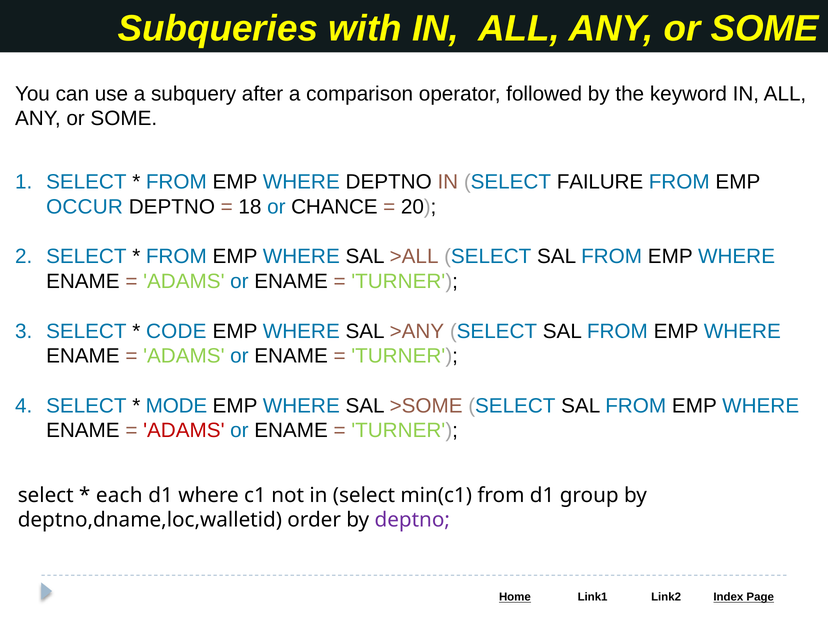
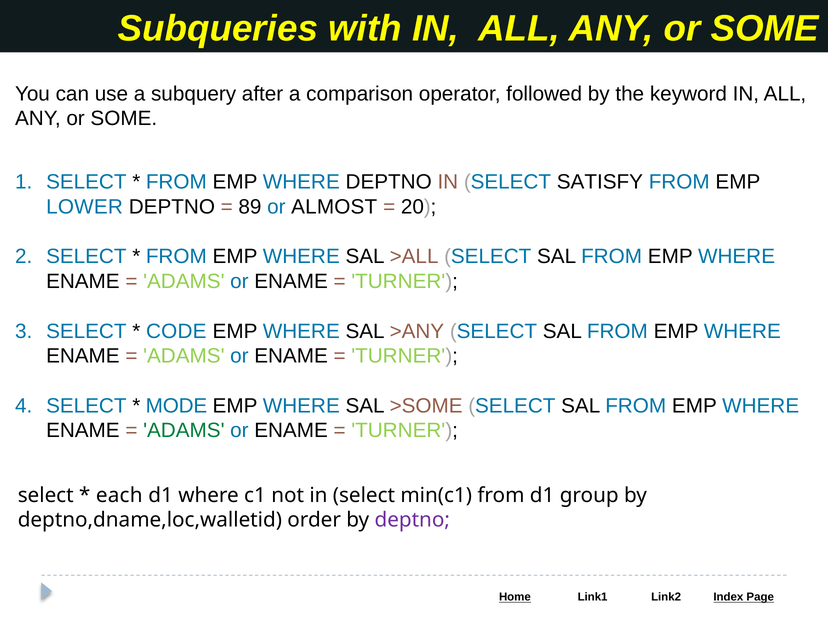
FAILURE: FAILURE -> SATISFY (600, 182)
OCCUR: OCCUR -> LOWER (85, 207)
18: 18 -> 89 (250, 207)
CHANCE: CHANCE -> ALMOST (334, 207)
ADAMS colour: red -> green (184, 431)
